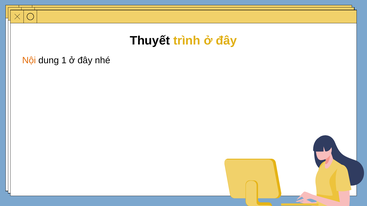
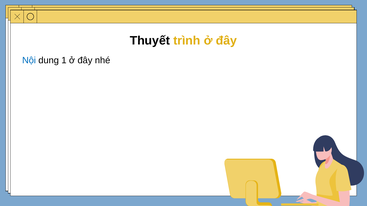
Nội colour: orange -> blue (29, 61)
